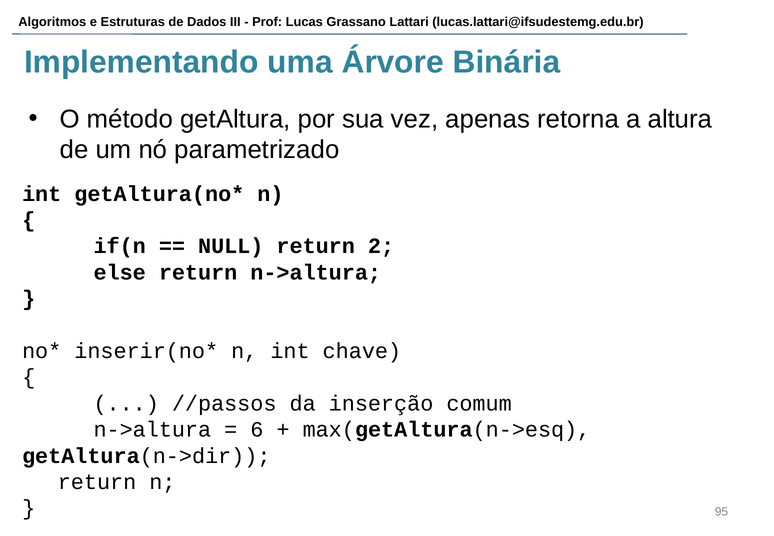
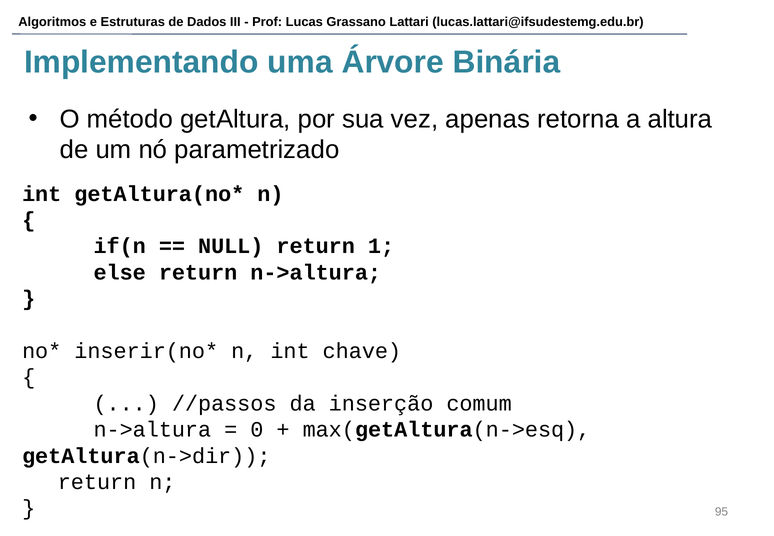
2: 2 -> 1 (381, 246)
6: 6 -> 0 (257, 429)
